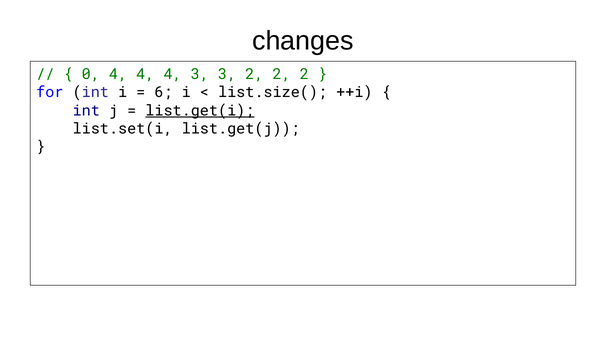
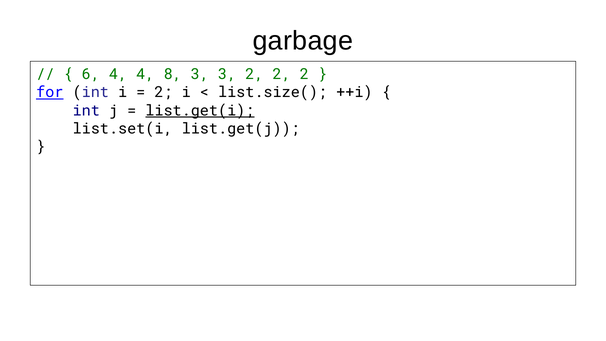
changes: changes -> garbage (303, 41)
0: 0 -> 6 (91, 74)
4 4 4: 4 -> 8 (173, 74)
for underline: none -> present (50, 92)
6: 6 -> 2 (164, 92)
